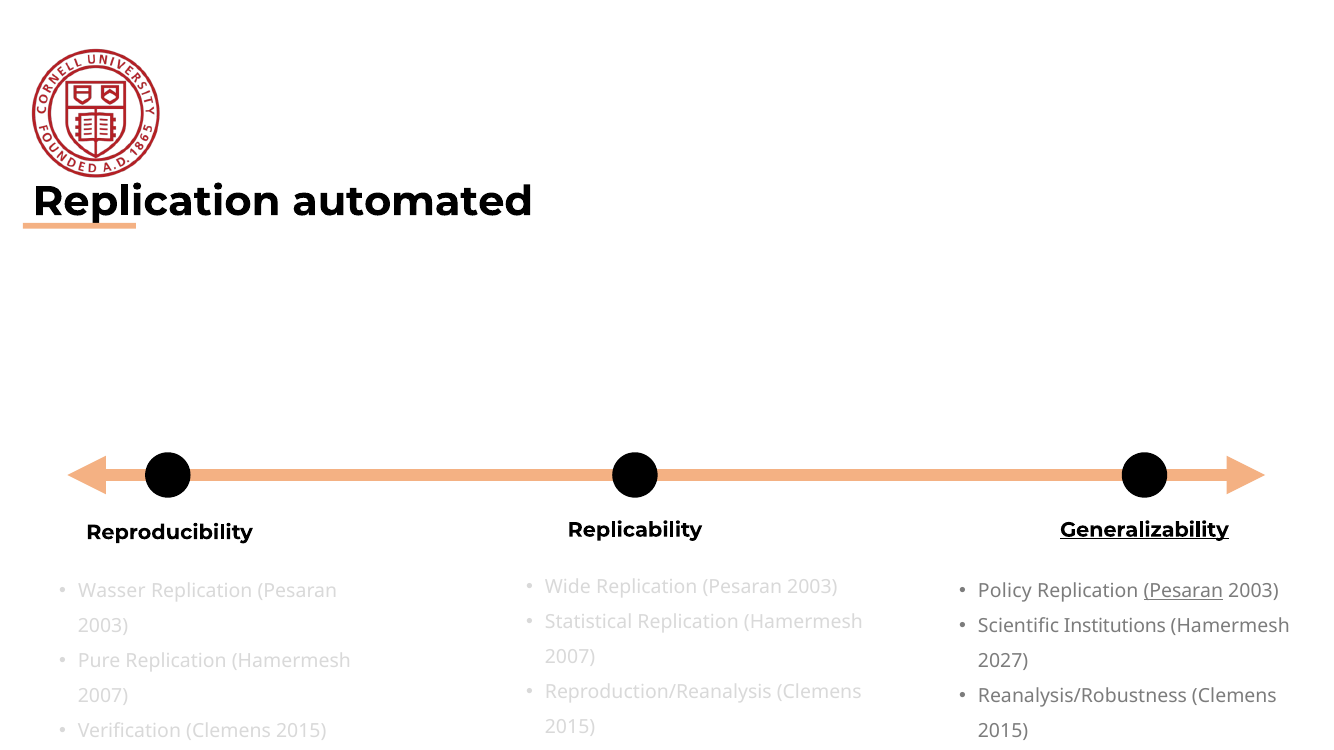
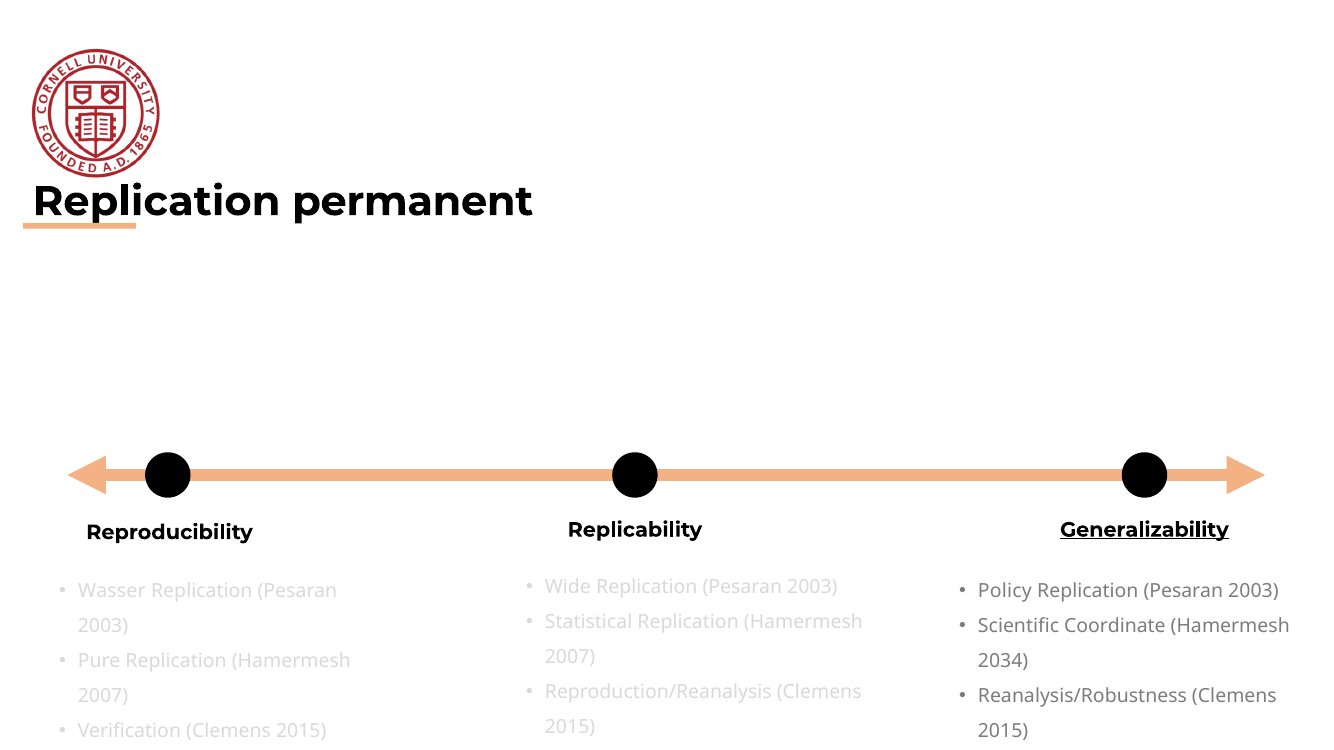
automated: automated -> permanent (413, 202)
Pesaran underline: present -> none (1183, 591)
Institutions: Institutions -> Coordinate (1115, 626)
2027: 2027 -> 2034 (1003, 661)
